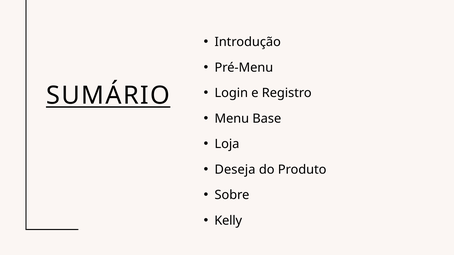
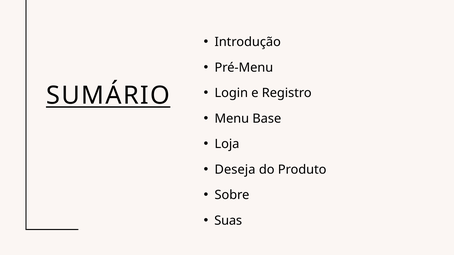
Kelly: Kelly -> Suas (228, 221)
